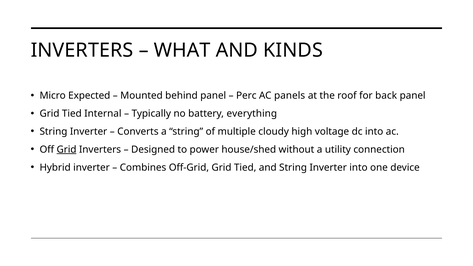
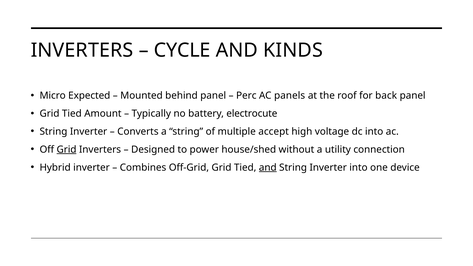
WHAT: WHAT -> CYCLE (182, 50)
Internal: Internal -> Amount (103, 114)
everything: everything -> electrocute (252, 114)
cloudy: cloudy -> accept (274, 132)
and underline: none -> present (268, 167)
